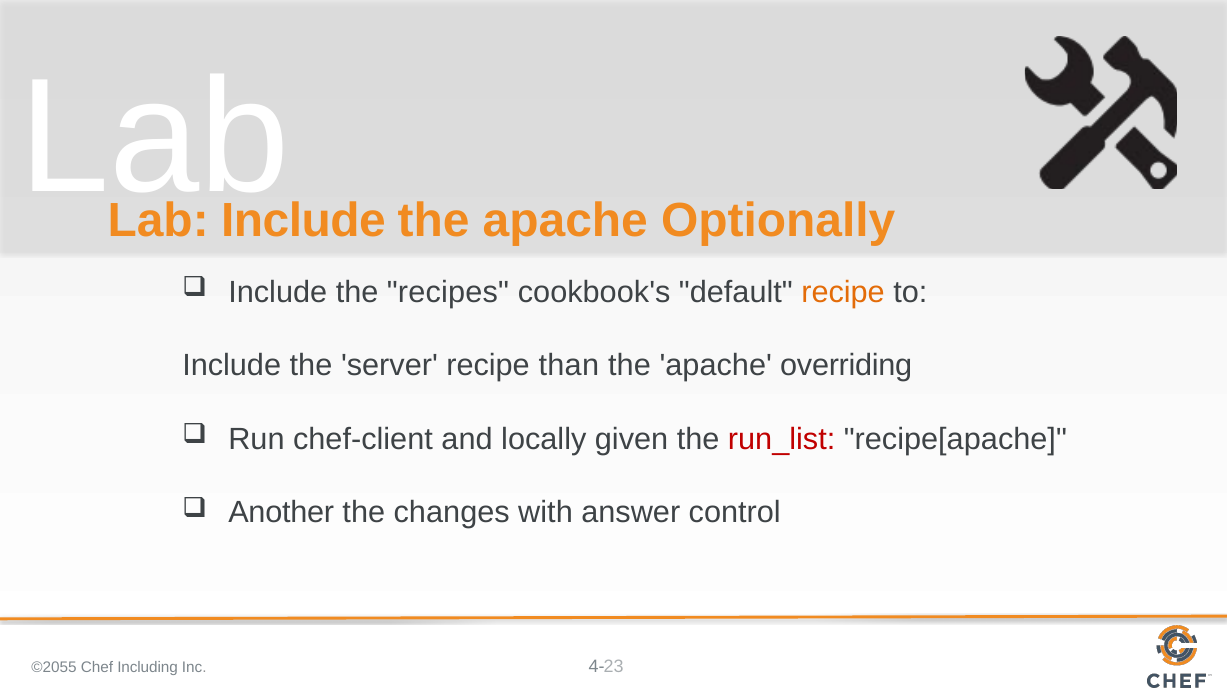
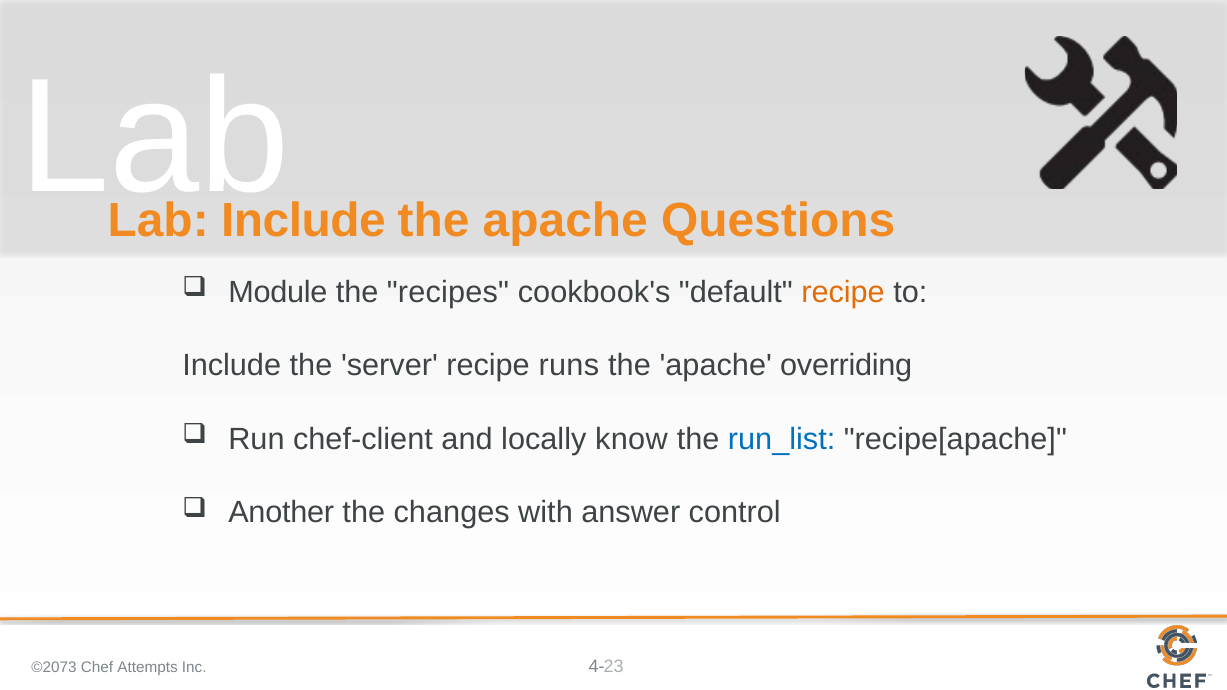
Optionally: Optionally -> Questions (778, 221)
Include: Include -> Module (278, 292)
than: than -> runs (569, 366)
given: given -> know (631, 439)
run_list colour: red -> blue (782, 439)
©2055: ©2055 -> ©2073 (54, 668)
Including: Including -> Attempts (148, 668)
